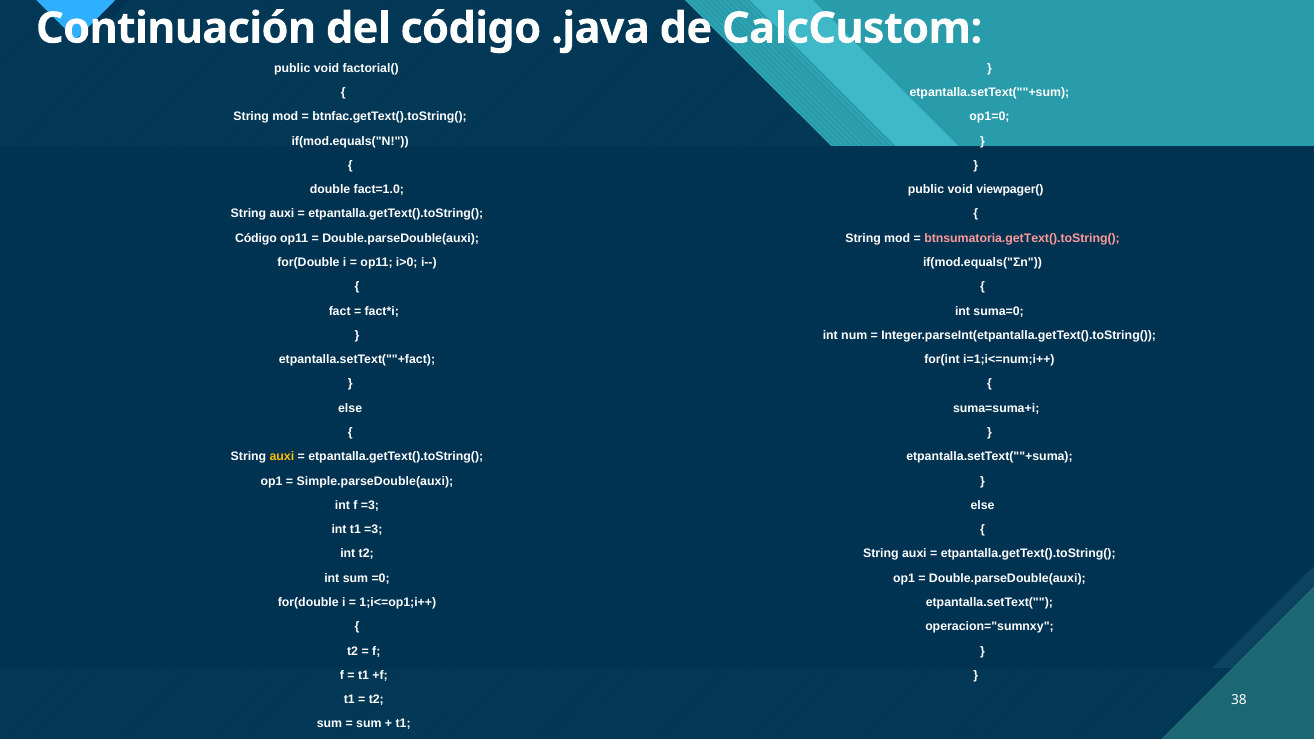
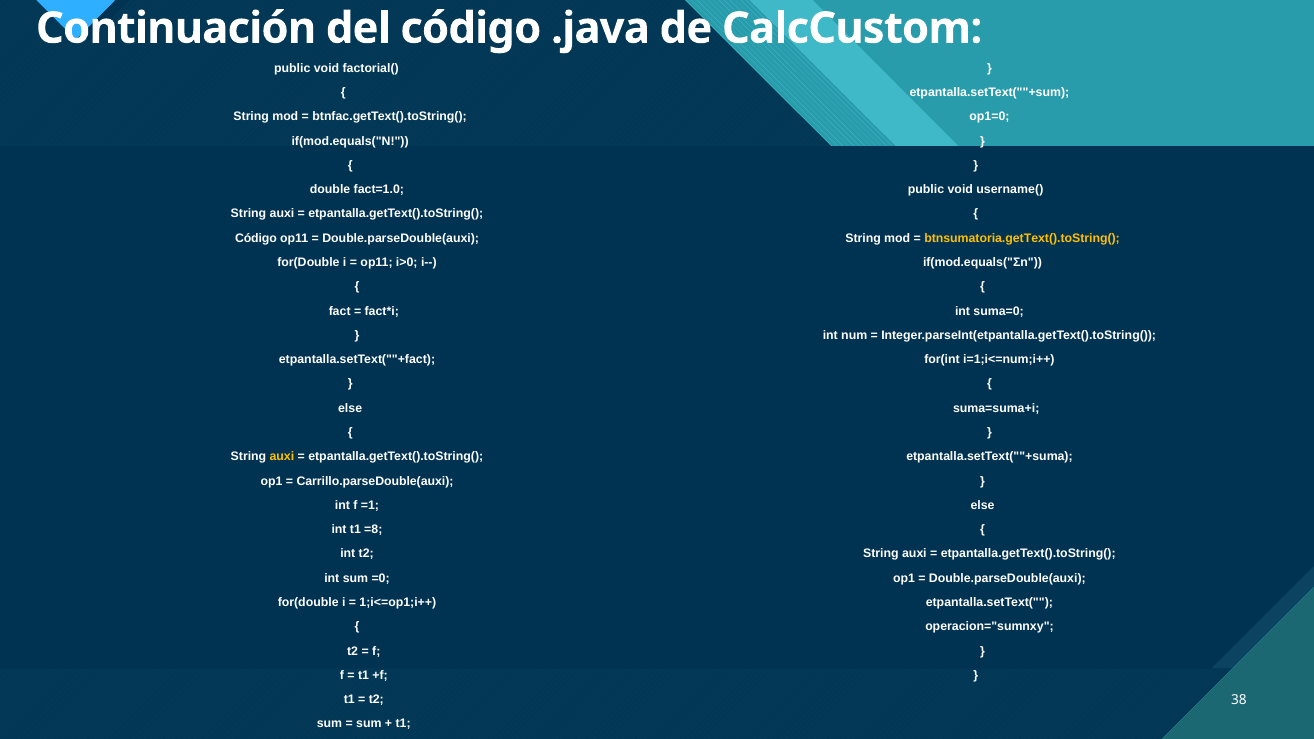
viewpager(: viewpager( -> username( (1010, 190)
btnsumatoria.getText().toString( colour: pink -> yellow (1022, 238)
Simple.parseDouble(auxi: Simple.parseDouble(auxi -> Carrillo.parseDouble(auxi (375, 481)
f =3: =3 -> =1 (370, 505)
t1 =3: =3 -> =8 (373, 530)
